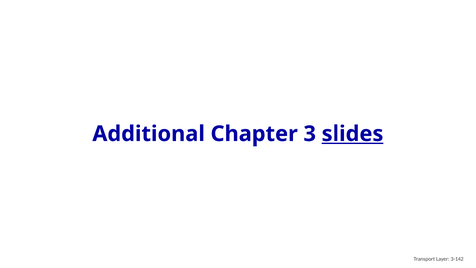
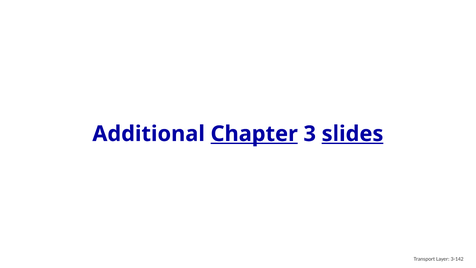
Chapter underline: none -> present (254, 134)
